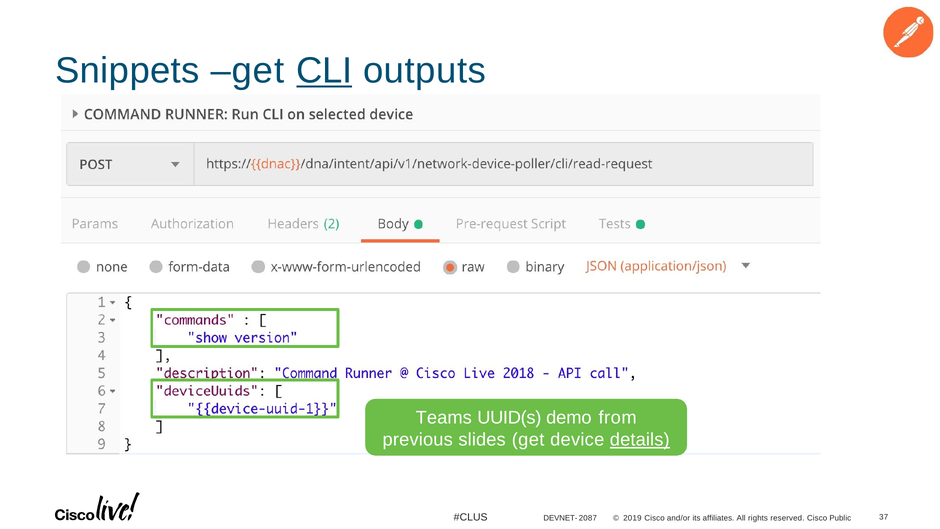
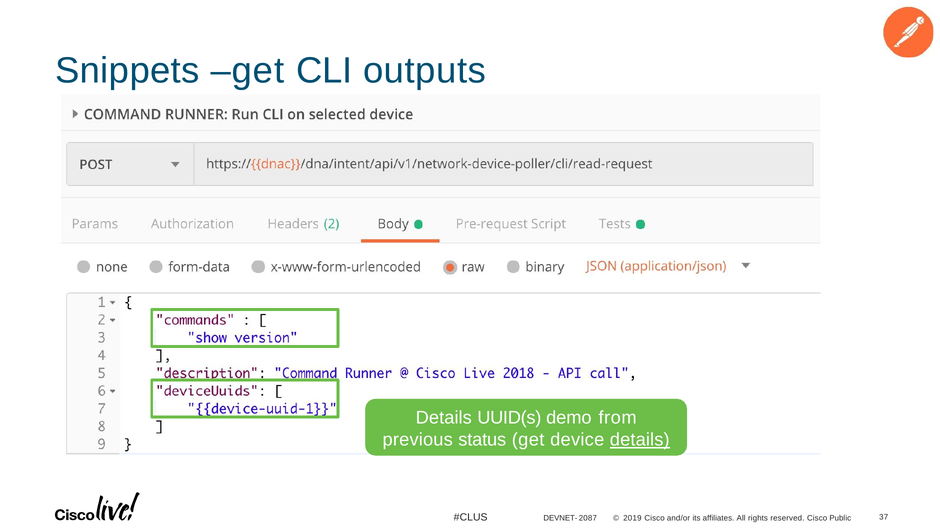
CLI underline: present -> none (324, 71)
Teams: Teams -> Details (444, 418)
slides: slides -> status (482, 440)
